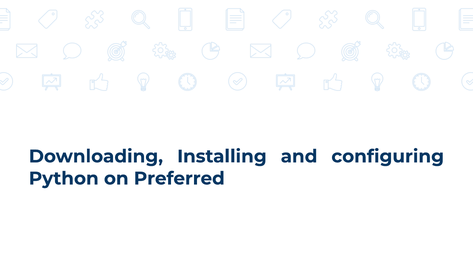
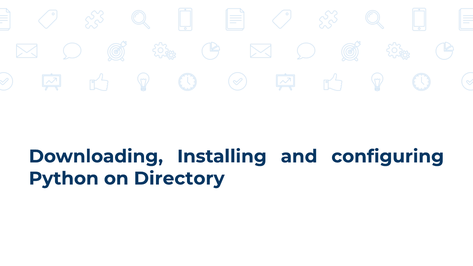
Preferred: Preferred -> Directory (179, 179)
